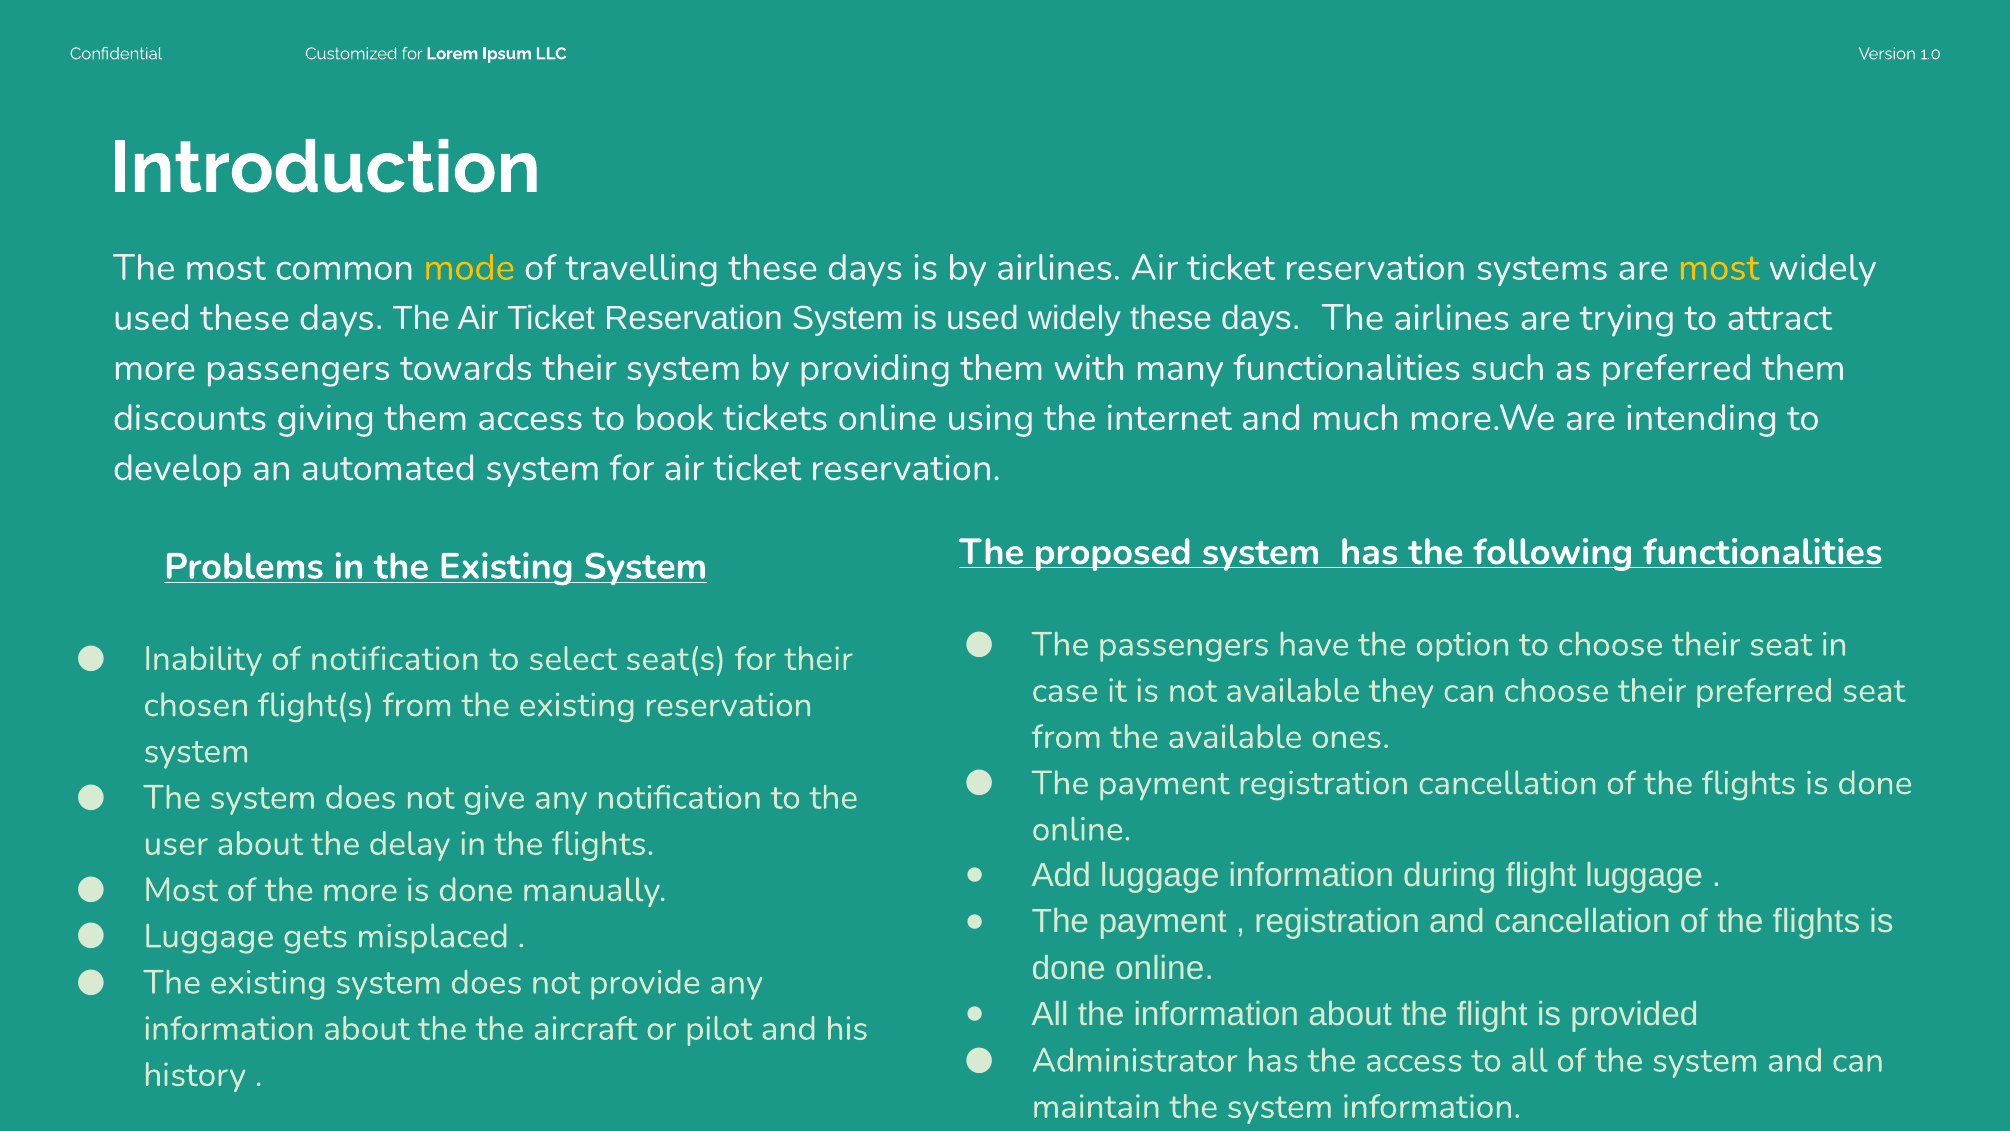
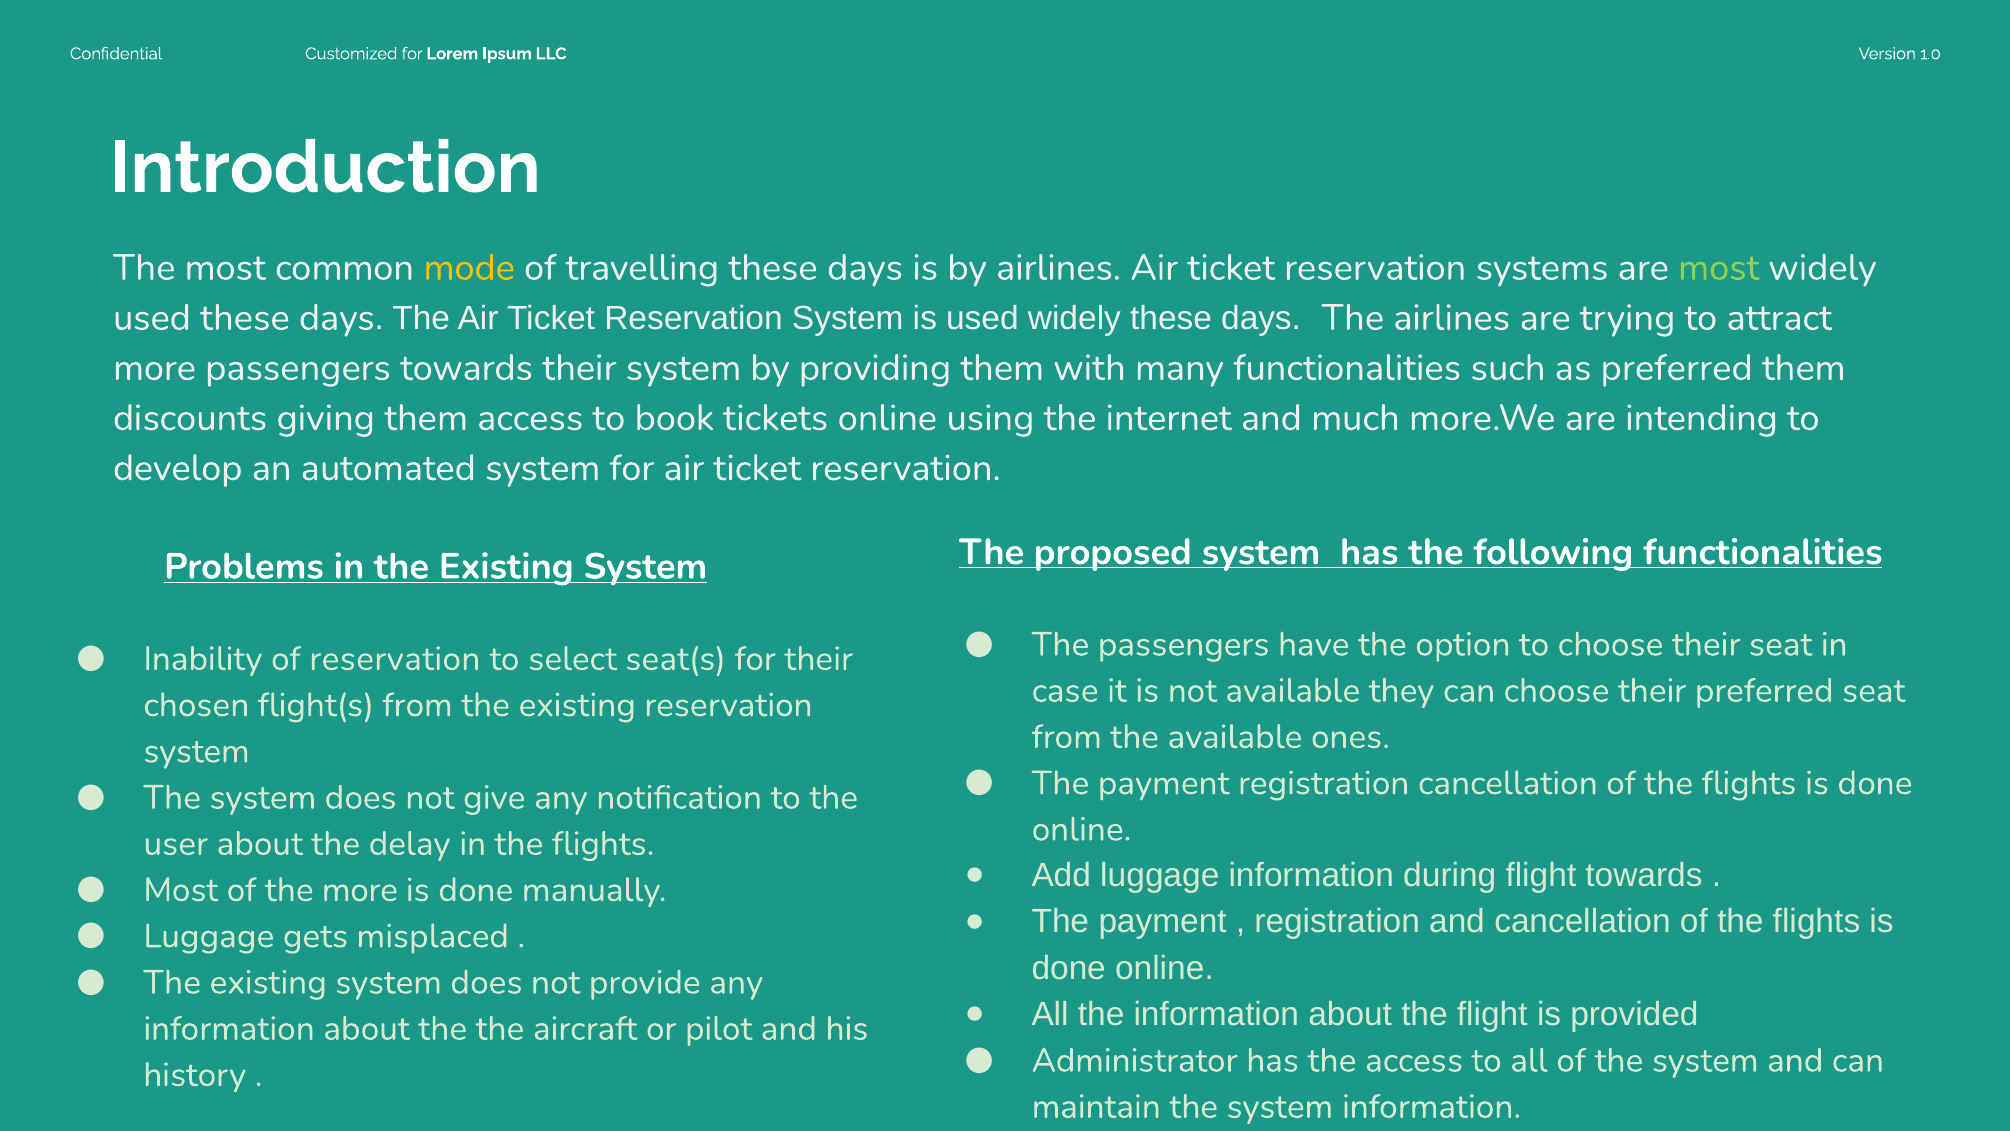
most colour: yellow -> light green (1719, 268)
of notification: notification -> reservation (395, 659)
flight luggage: luggage -> towards (1644, 875)
